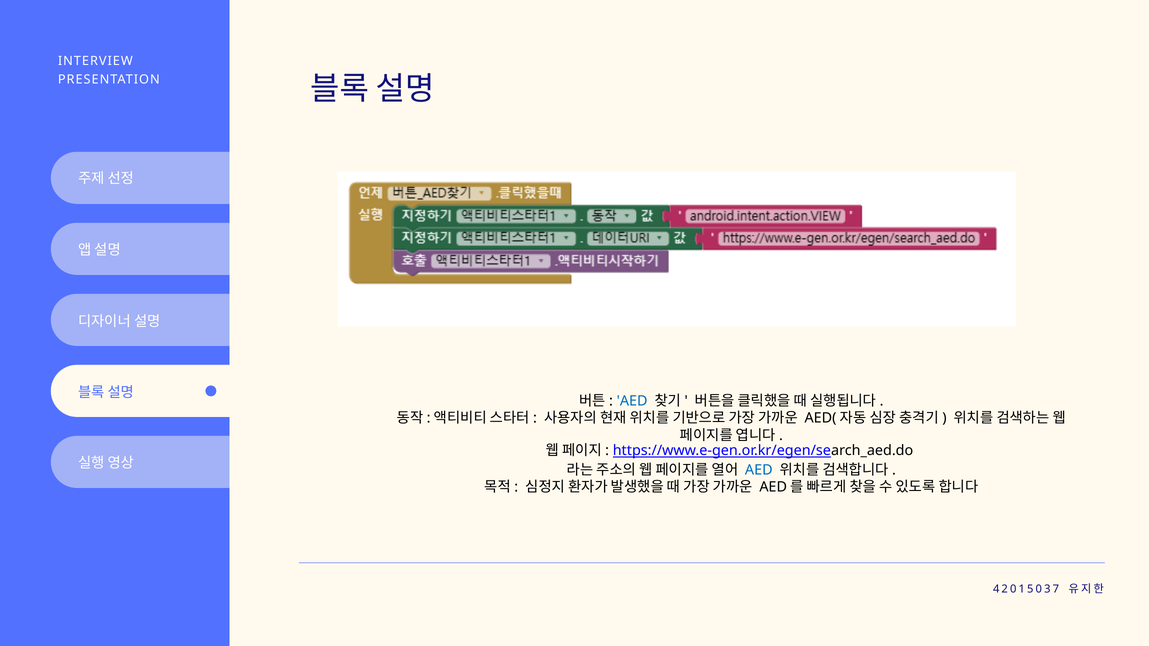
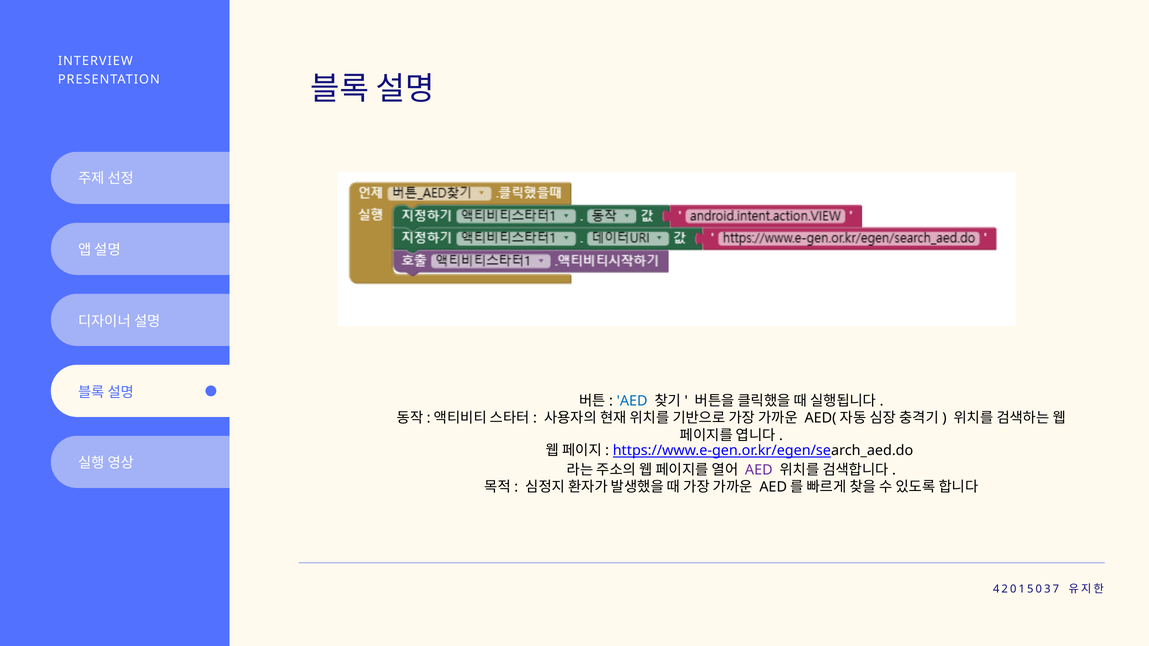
AED colour: blue -> purple (759, 470)
